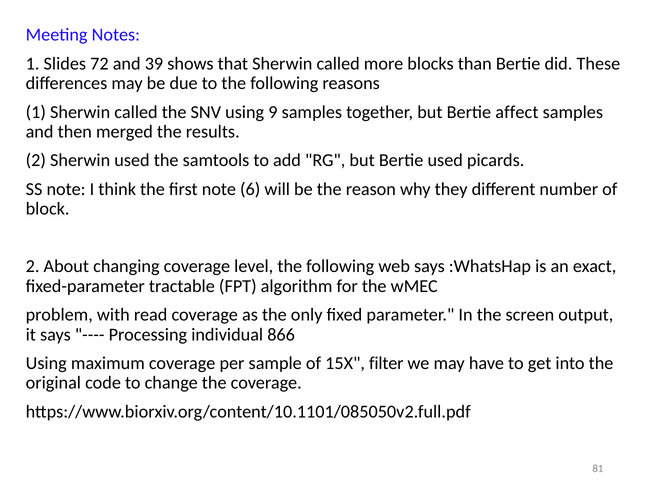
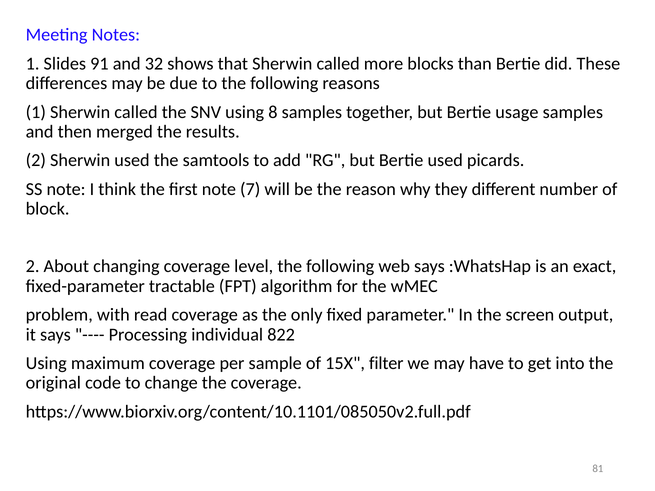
72: 72 -> 91 (99, 64)
39: 39 -> 32 (154, 64)
9: 9 -> 8 (273, 112)
affect: affect -> usage (517, 112)
6: 6 -> 7 (250, 189)
866: 866 -> 822 (281, 335)
